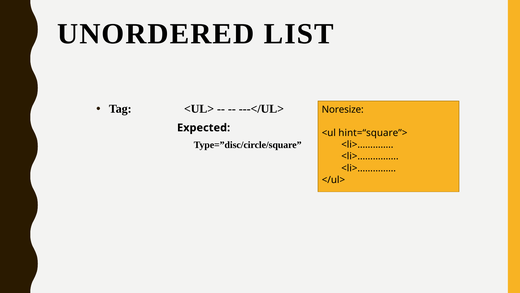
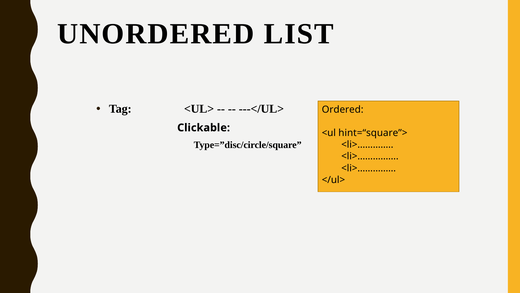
Noresize: Noresize -> Ordered (343, 109)
Expected: Expected -> Clickable (204, 128)
